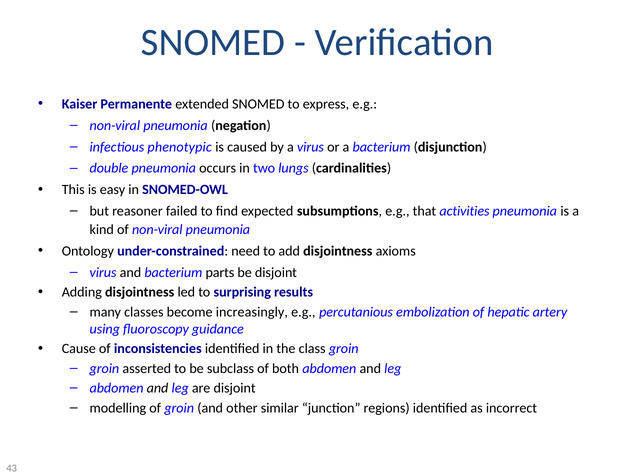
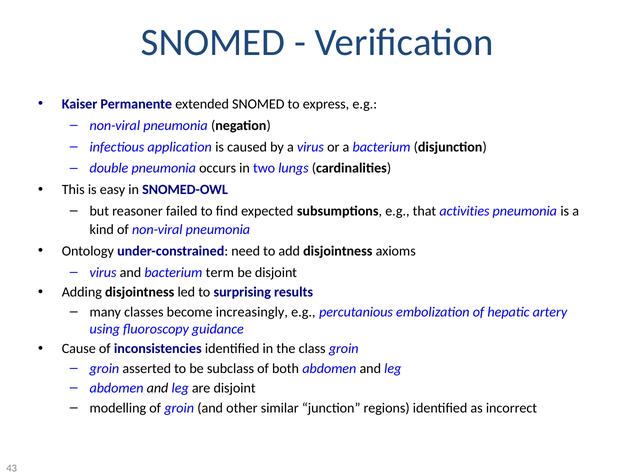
phenotypic: phenotypic -> application (180, 147)
parts: parts -> term (220, 273)
